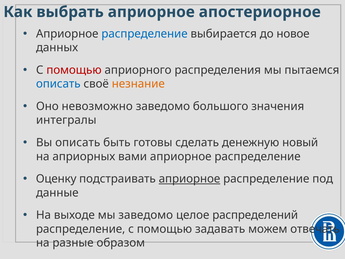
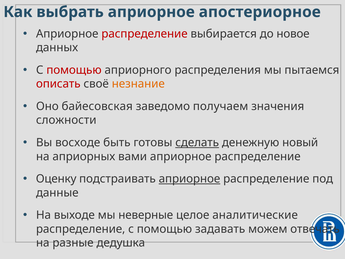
распределение colour: blue -> red (145, 34)
описать colour: blue -> red (58, 84)
невозможно: невозможно -> байесовская (97, 106)
большого: большого -> получаем (221, 106)
интегралы: интегралы -> сложности (66, 120)
Вы описать: описать -> восходе (78, 143)
сделать underline: none -> present (197, 143)
мы заведомо: заведомо -> неверные (146, 215)
распределений: распределений -> аналитические (255, 215)
образом: образом -> дедушка (121, 243)
